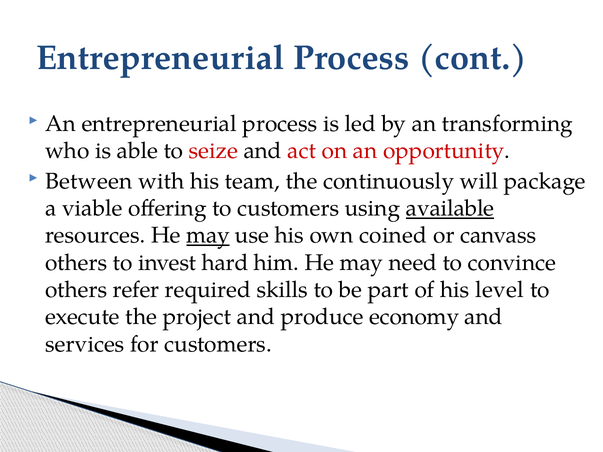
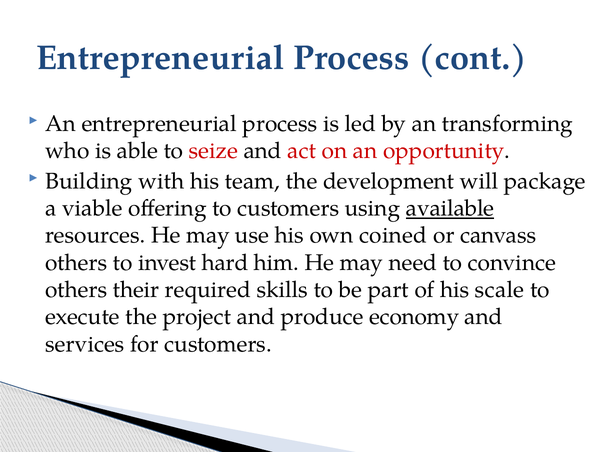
Between: Between -> Building (89, 181)
continuously: continuously -> development (389, 181)
may underline: present -> none (208, 236)
refer: refer -> their (136, 290)
level: level -> scale (500, 290)
